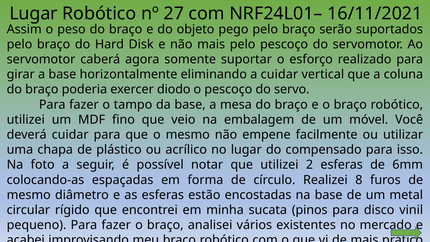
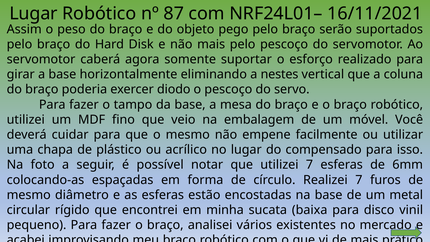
27: 27 -> 87 (174, 14)
a cuidar: cuidar -> nestes (280, 74)
utilizei 2: 2 -> 7 (309, 165)
Realizei 8: 8 -> 7 (359, 180)
pinos: pinos -> baixa (310, 210)
